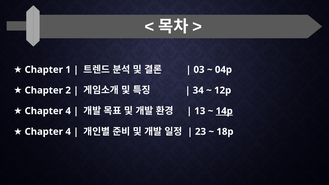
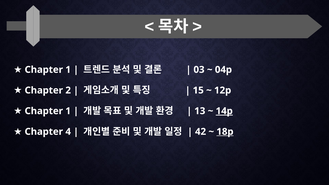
34: 34 -> 15 (198, 90)
4: 4 -> 1 (68, 111)
23: 23 -> 42 (201, 132)
18p underline: none -> present (225, 132)
